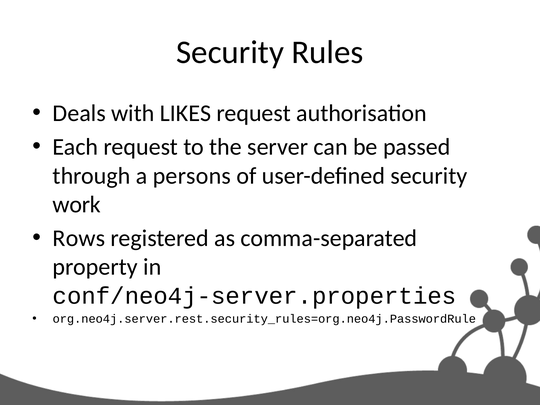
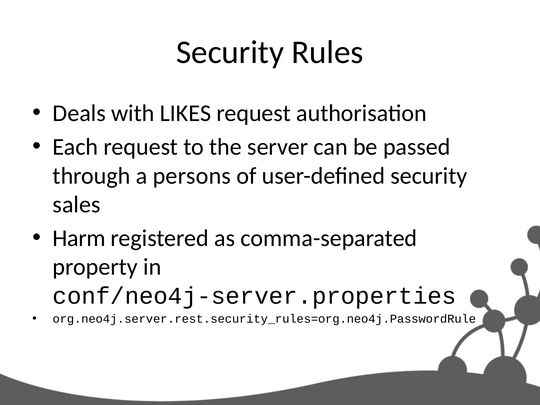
work: work -> sales (77, 205)
Rows: Rows -> Harm (79, 238)
